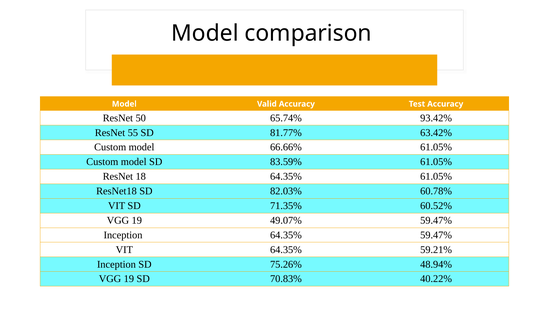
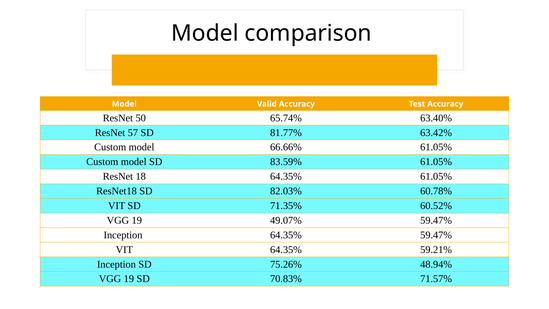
93.42%: 93.42% -> 63.40% (436, 118)
55: 55 -> 57 (133, 133)
40.22%: 40.22% -> 71.57% (436, 279)
